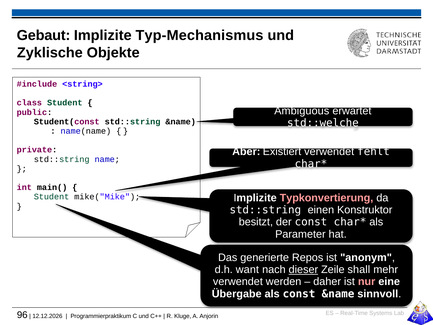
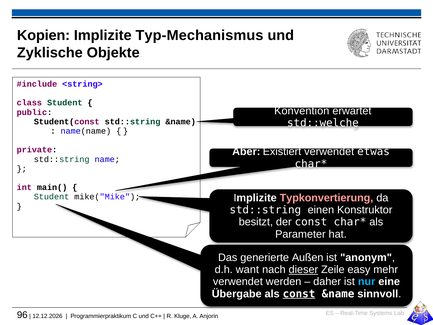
Gebaut: Gebaut -> Kopien (44, 35)
Ambiguous: Ambiguous -> Konvention (302, 111)
fehlt: fehlt -> etwas (374, 152)
Repos: Repos -> Außen (308, 257)
shall: shall -> easy (359, 269)
nur colour: pink -> light blue (367, 281)
const underline: none -> present (299, 294)
